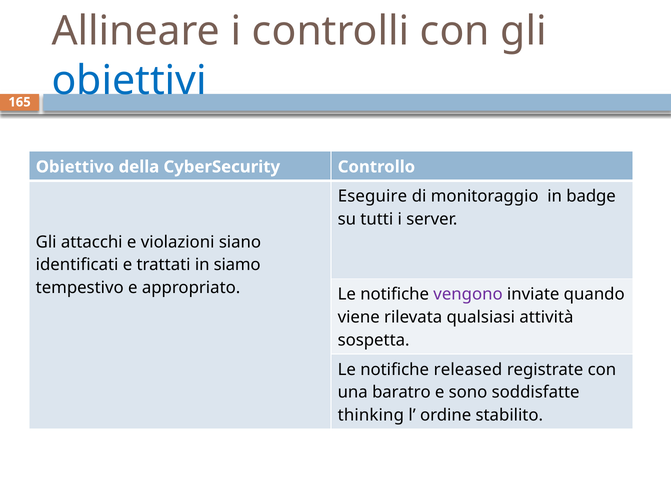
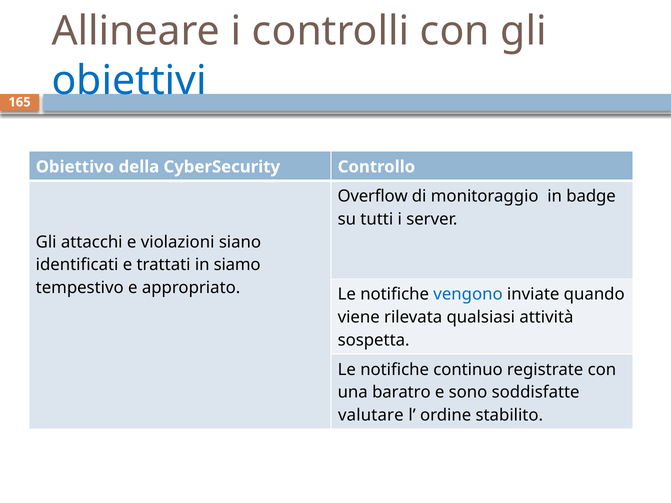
Eseguire: Eseguire -> Overflow (373, 197)
vengono colour: purple -> blue (468, 295)
released: released -> continuo (468, 370)
thinking: thinking -> valutare (371, 415)
